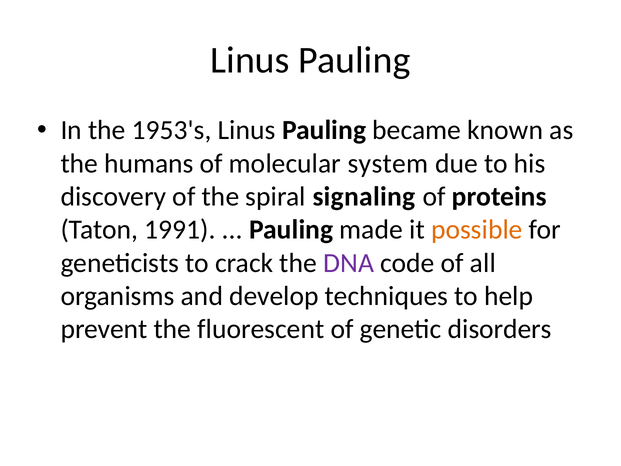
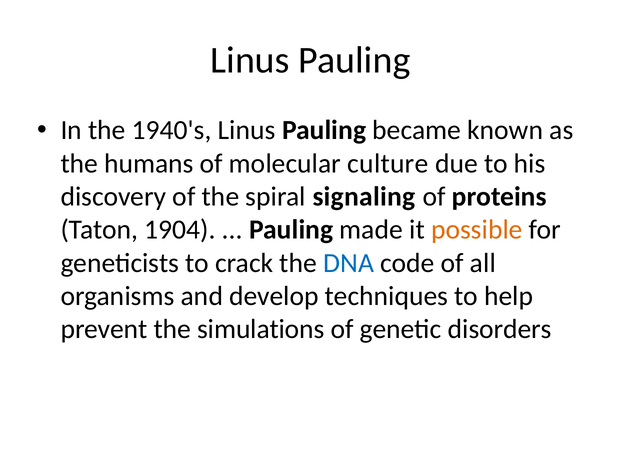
1953's: 1953's -> 1940's (172, 130)
system: system -> culture (388, 163)
1991: 1991 -> 1904 (180, 230)
DNA colour: purple -> blue (349, 263)
fluorescent: fluorescent -> simulations (261, 329)
